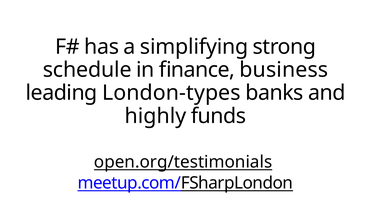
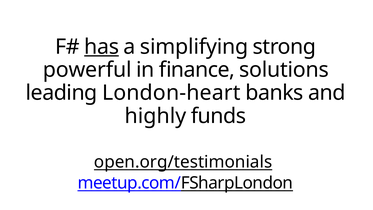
has underline: none -> present (102, 47)
schedule: schedule -> powerful (87, 70)
business: business -> solutions (284, 70)
London-types: London-types -> London-heart (171, 93)
